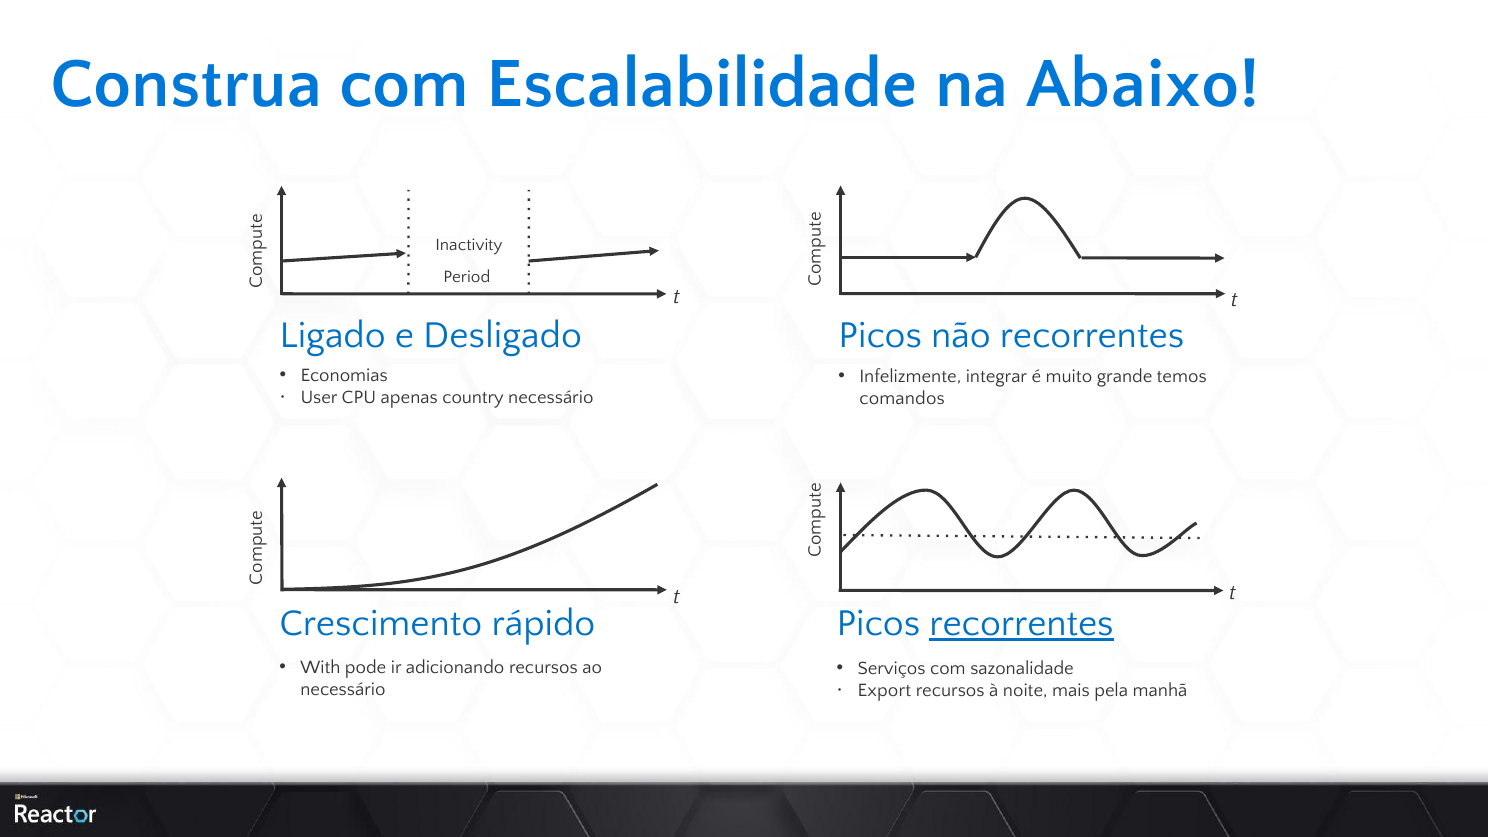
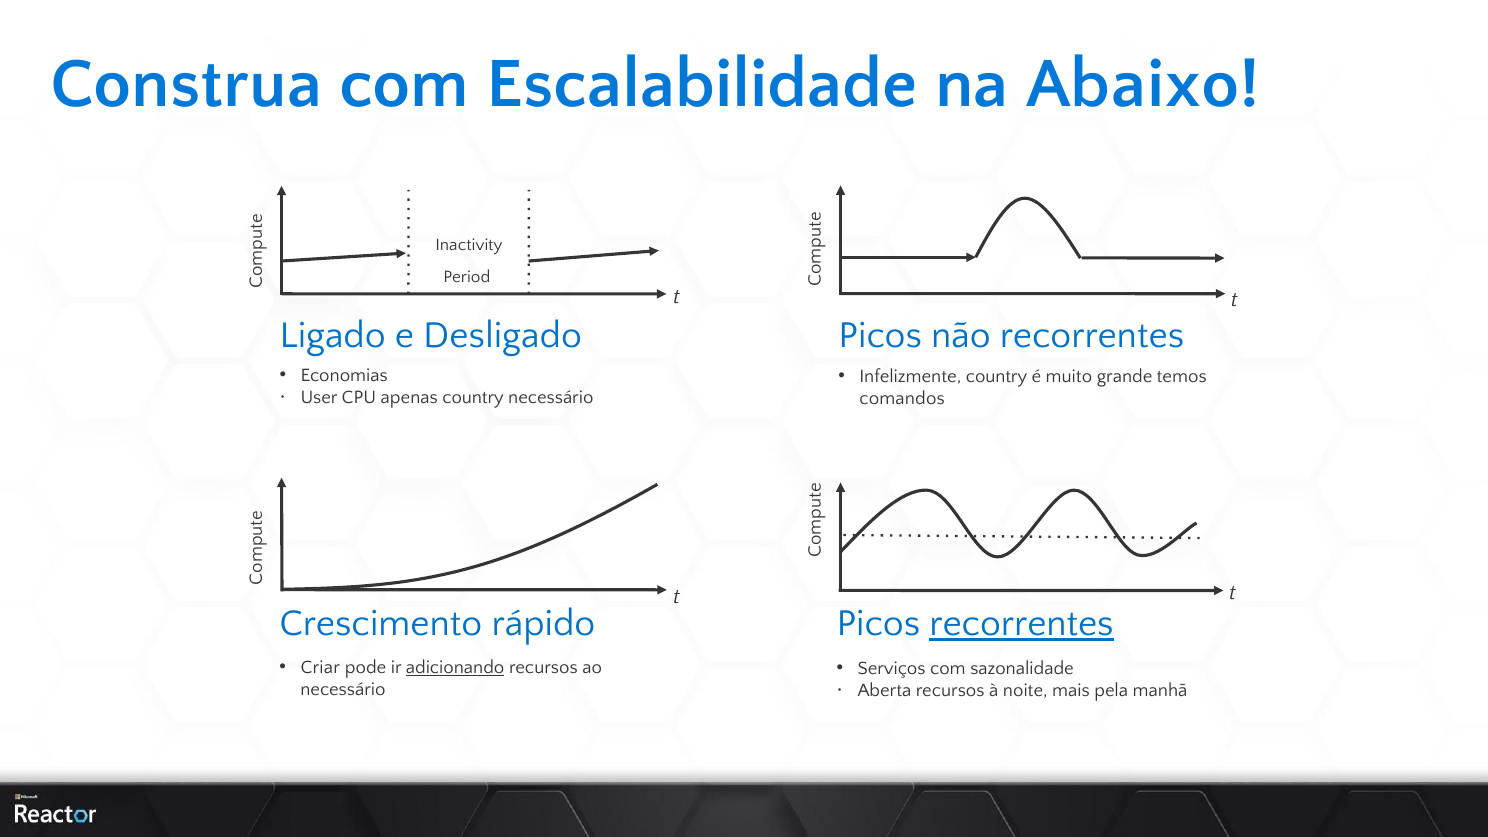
Infelizmente integrar: integrar -> country (997, 376)
With: With -> Criar (320, 667)
adicionando underline: none -> present (455, 667)
Export: Export -> Aberta (884, 690)
